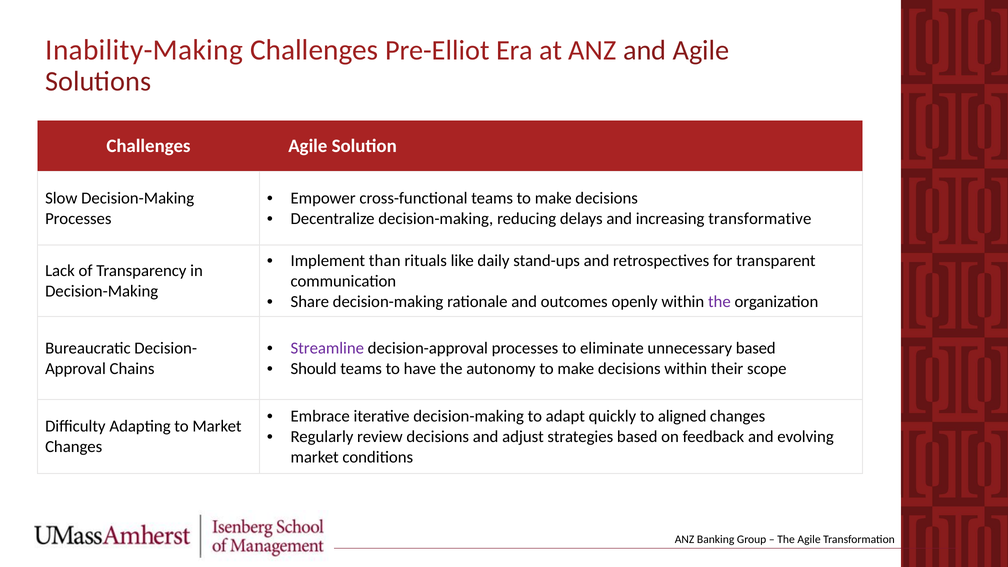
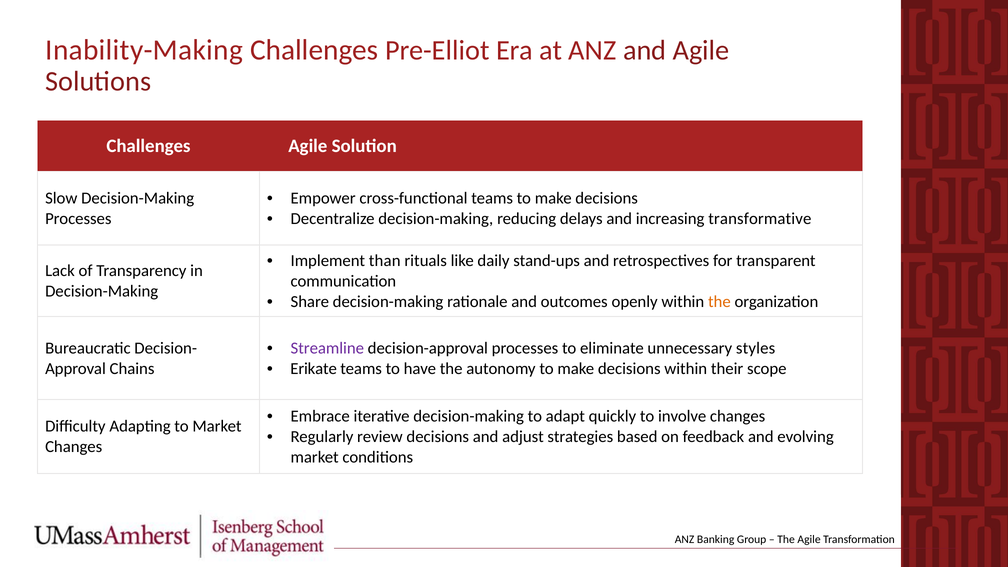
the colour: purple -> orange (719, 302)
unnecessary based: based -> styles (756, 348)
Should: Should -> Erikate (314, 369)
aligned: aligned -> involve (682, 416)
